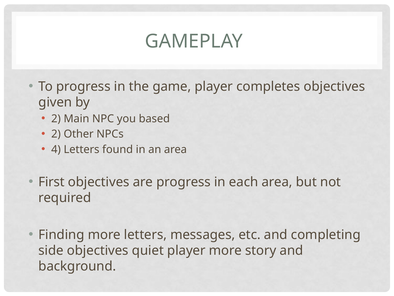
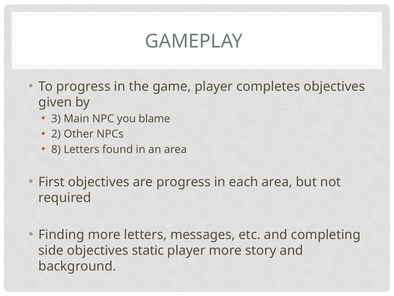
2: 2 -> 3 (56, 119)
based: based -> blame (154, 119)
4: 4 -> 8 (56, 149)
quiet: quiet -> static (148, 250)
